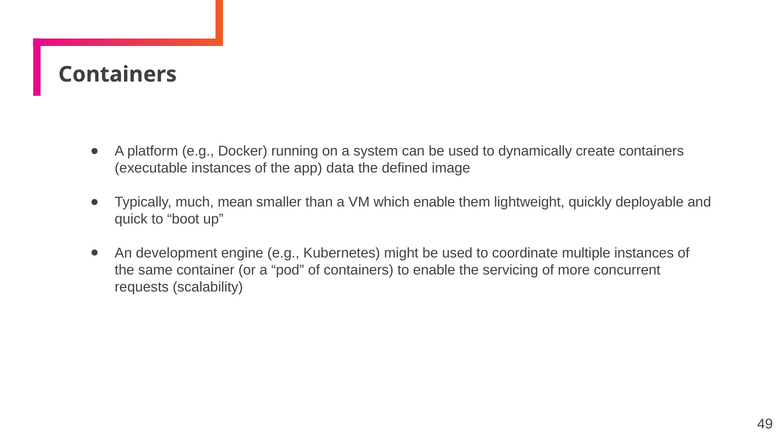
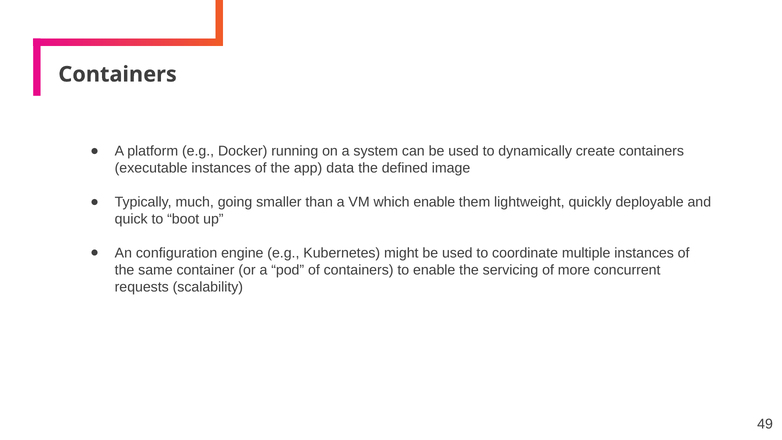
mean: mean -> going (235, 202)
development: development -> configuration (177, 253)
